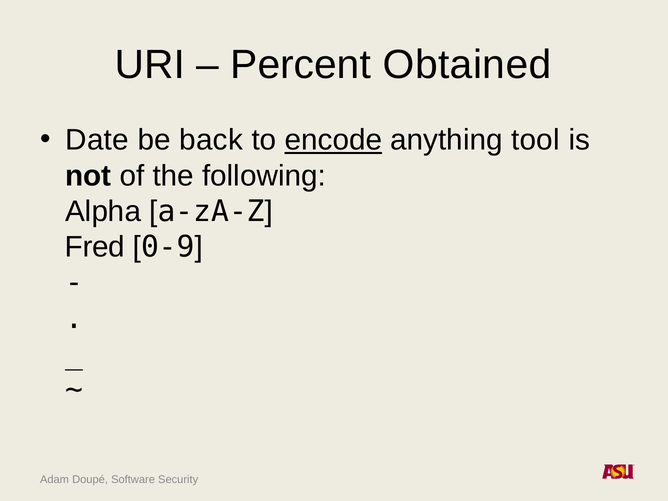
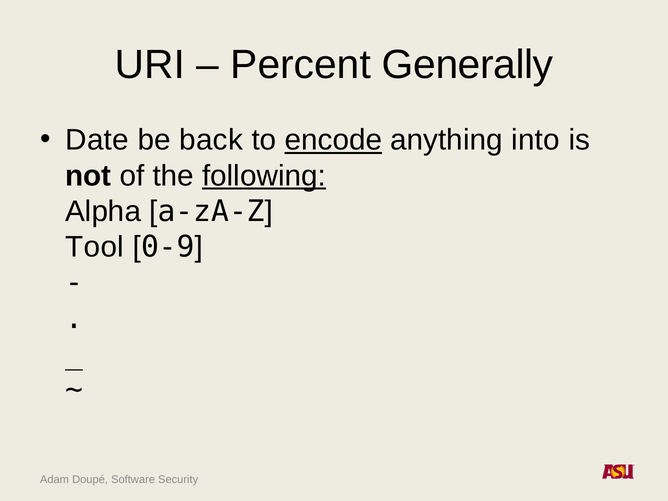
Obtained: Obtained -> Generally (468, 65)
tool: tool -> into (535, 140)
following underline: none -> present (264, 176)
Fred: Fred -> Tool (95, 247)
